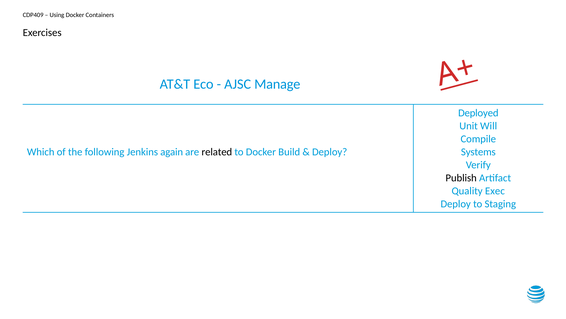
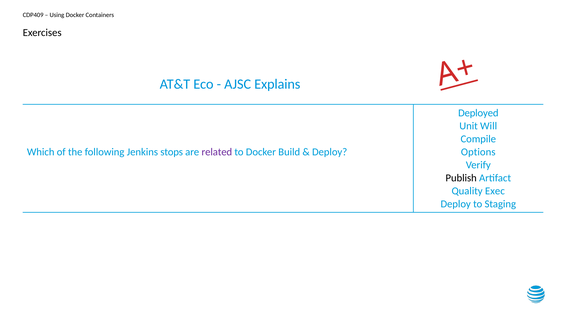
Manage: Manage -> Explains (277, 84)
again: again -> stops (172, 152)
related colour: black -> purple (217, 152)
Systems: Systems -> Options (478, 152)
